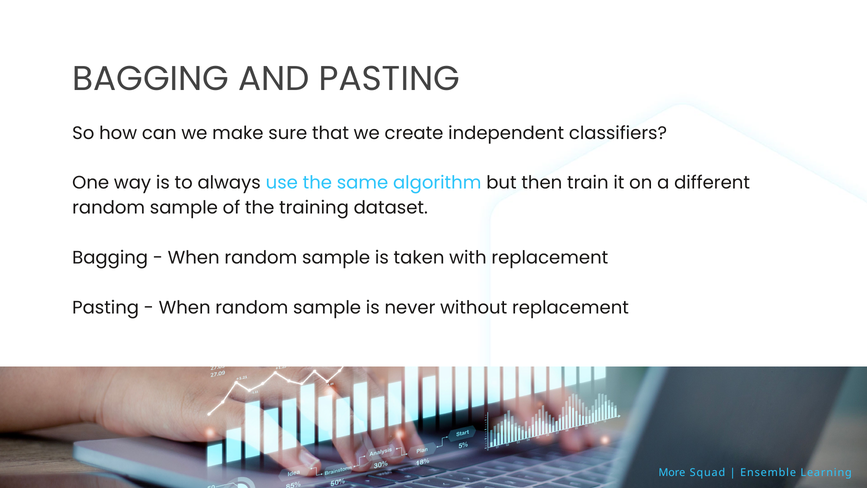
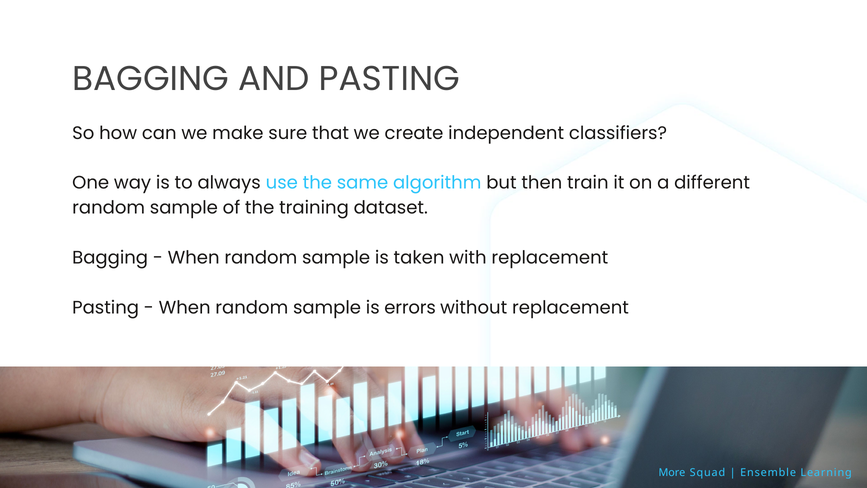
never: never -> errors (410, 308)
